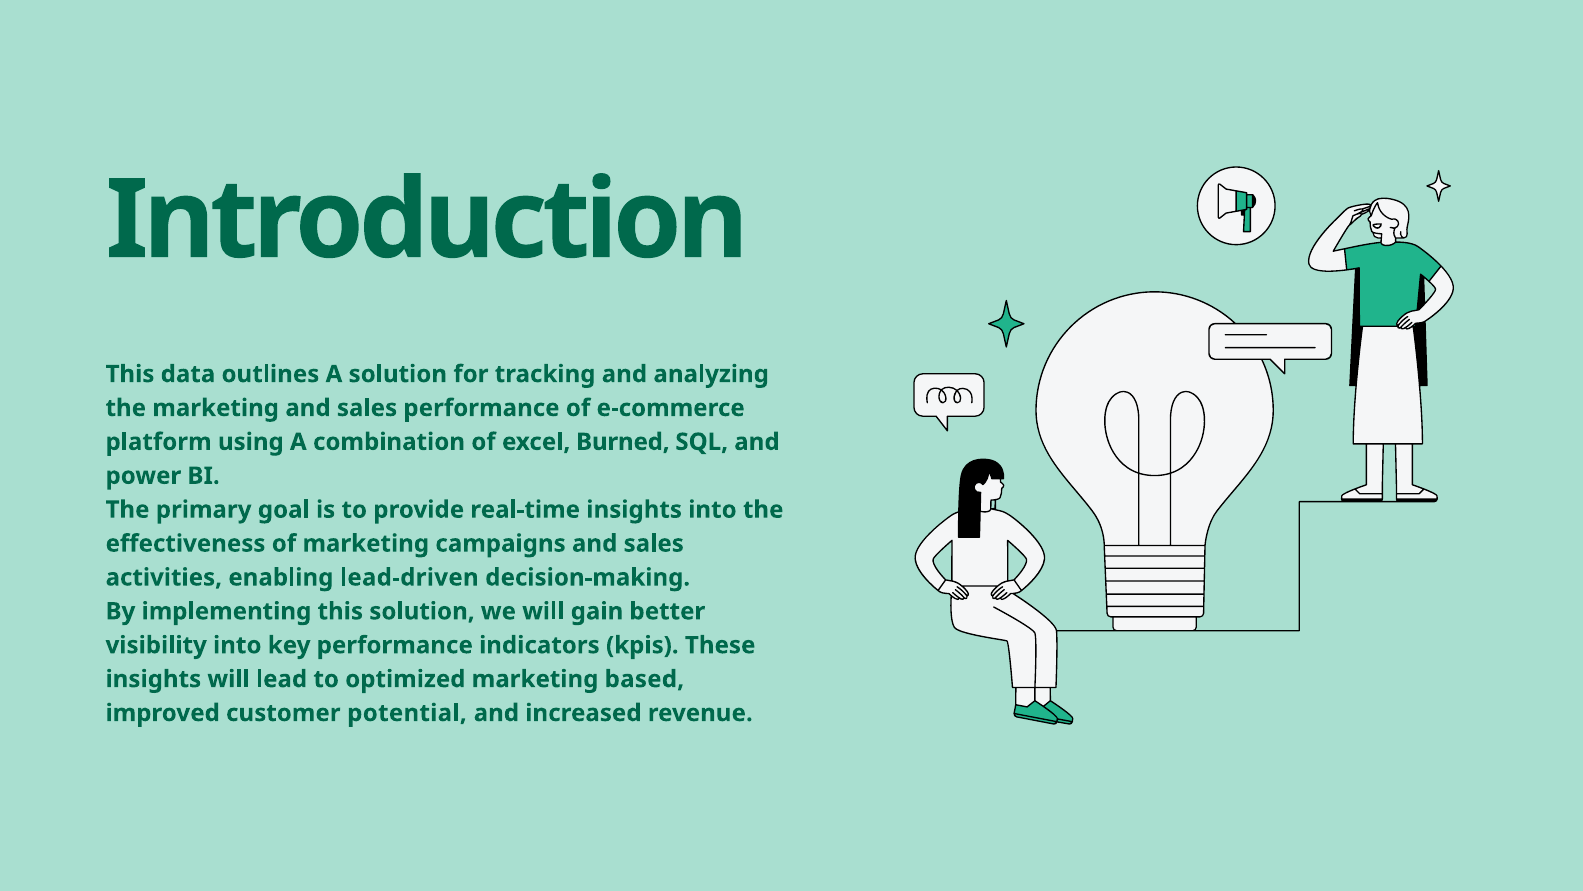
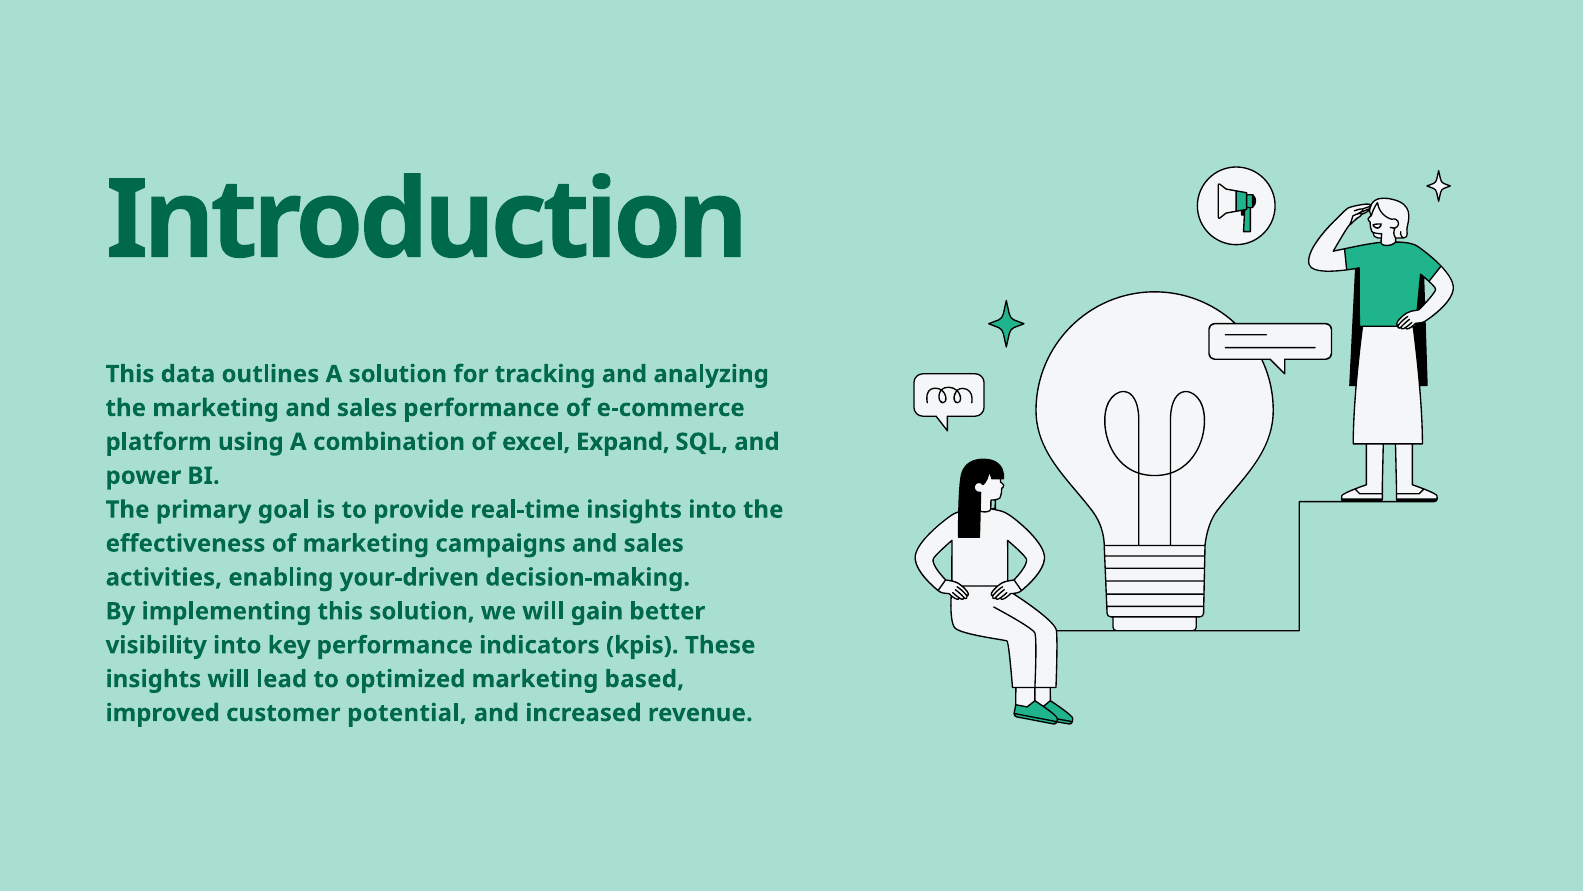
Burned: Burned -> Expand (623, 442)
lead-driven: lead-driven -> your-driven (409, 577)
